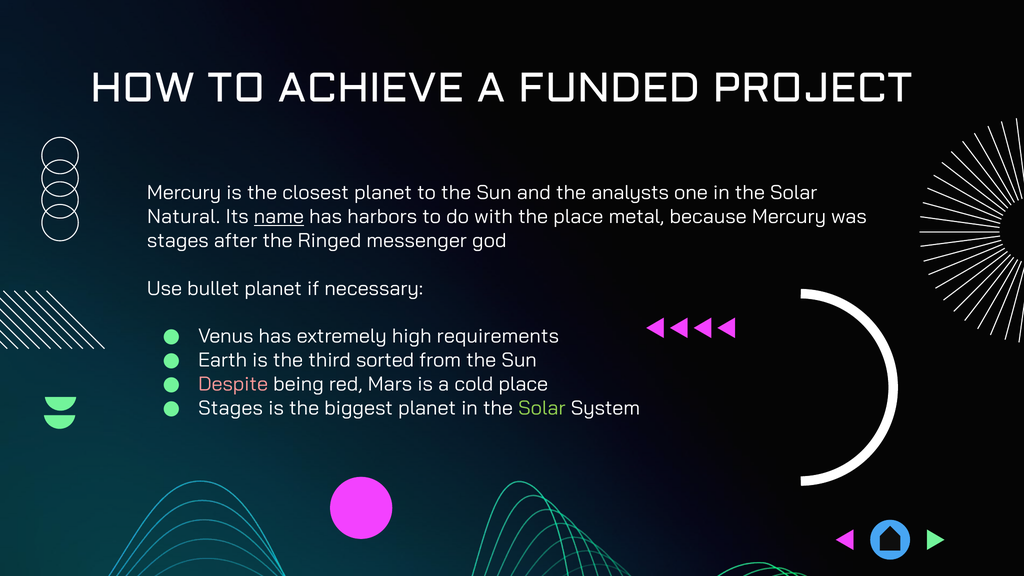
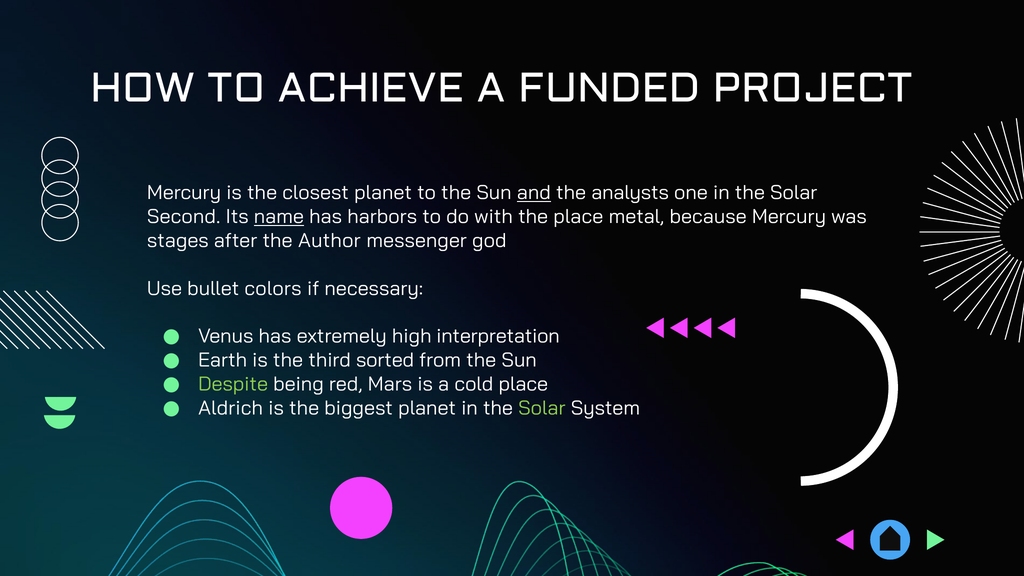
and underline: none -> present (534, 193)
Natural: Natural -> Second (184, 217)
Ringed: Ringed -> Author (329, 241)
bullet planet: planet -> colors (273, 289)
requirements: requirements -> interpretation (498, 336)
Despite colour: pink -> light green (233, 384)
Stages: Stages -> Aldrich (231, 408)
